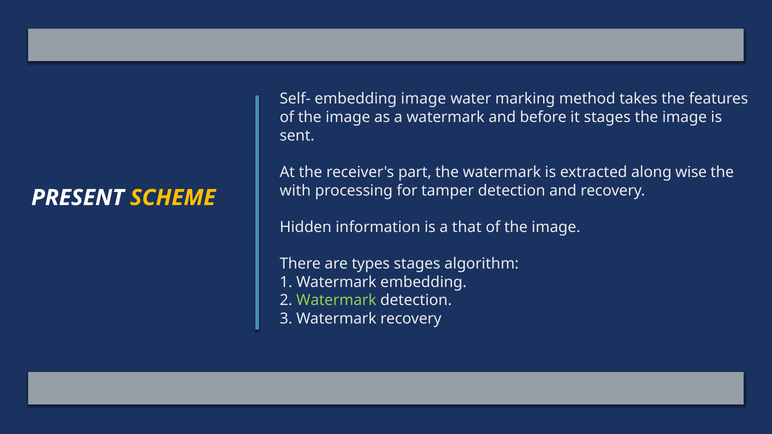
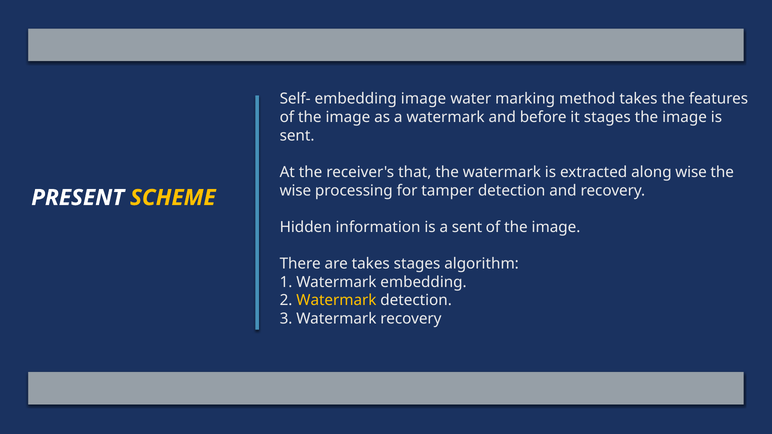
part: part -> that (415, 172)
with: with -> wise (295, 191)
a that: that -> sent (467, 227)
are types: types -> takes (371, 264)
Watermark colour: light green -> yellow (336, 301)
